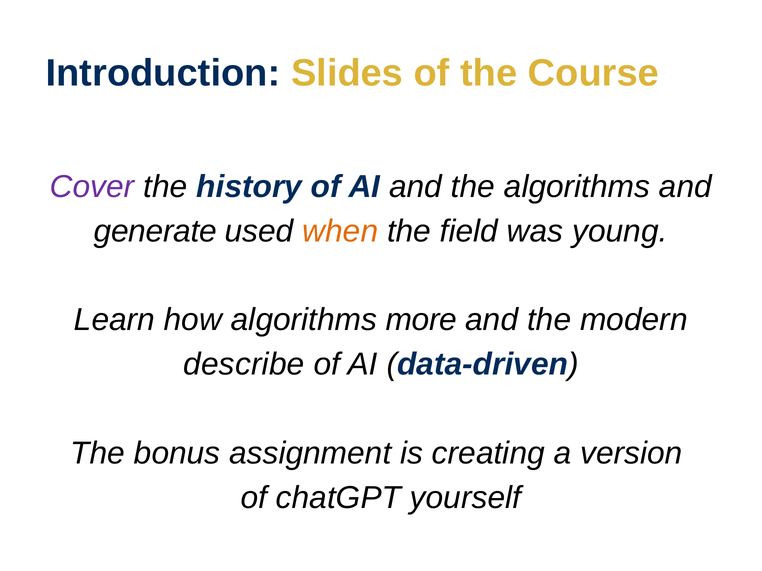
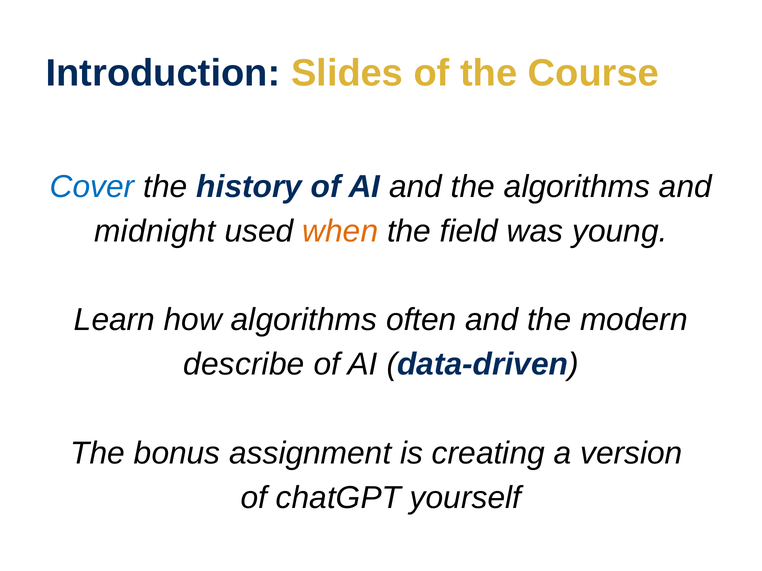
Cover colour: purple -> blue (92, 187)
generate: generate -> midnight (155, 231)
more: more -> often (421, 320)
